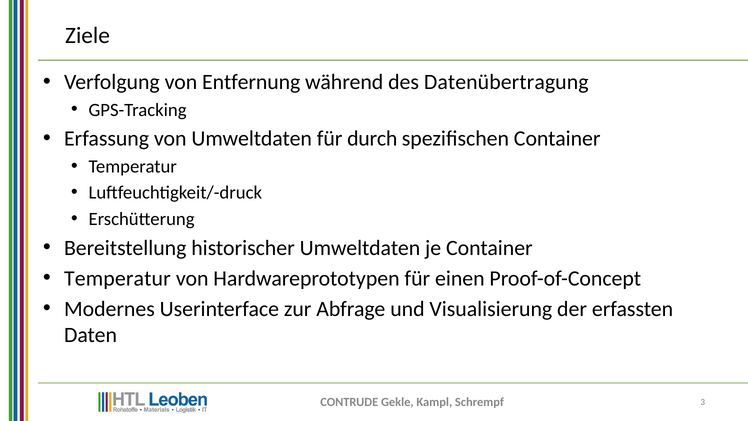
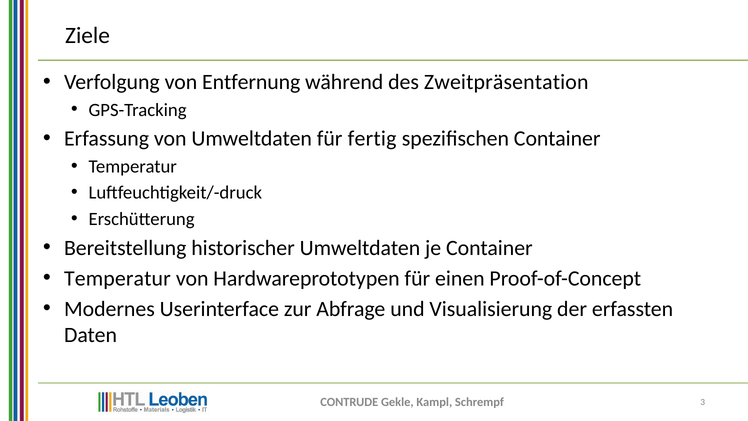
Datenübertragung: Datenübertragung -> Zweitpräsentation (506, 82)
durch: durch -> fertig (372, 139)
